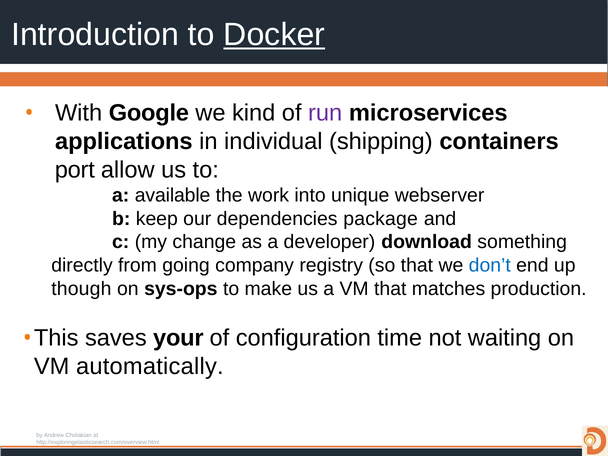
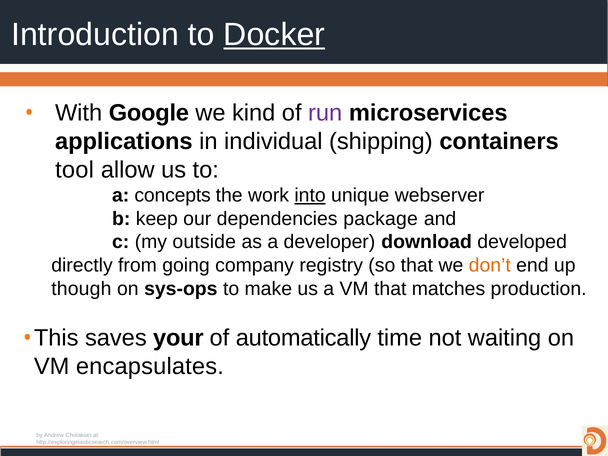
port: port -> tool (75, 170)
available: available -> concepts (173, 195)
into underline: none -> present (310, 195)
change: change -> outside (204, 242)
something: something -> developed (522, 242)
don’t colour: blue -> orange (490, 265)
configuration: configuration -> automatically (303, 338)
automatically: automatically -> encapsulates (150, 366)
